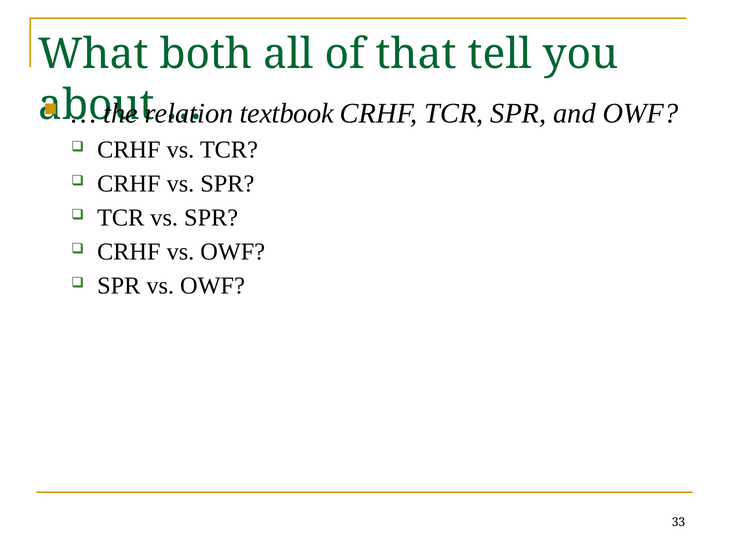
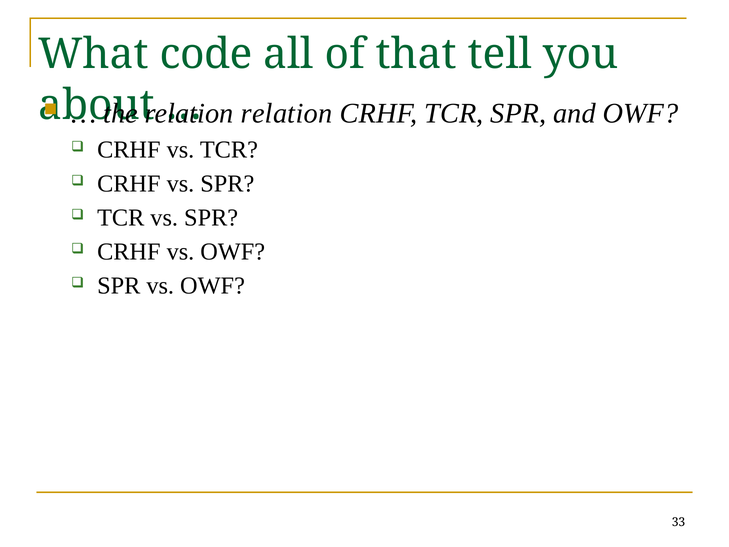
both: both -> code (206, 54)
textbook: textbook -> relation (287, 114)
